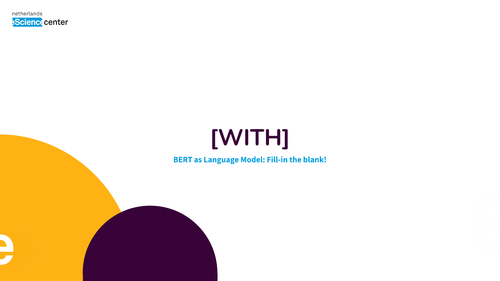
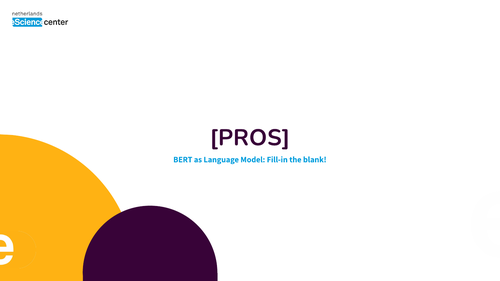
WITH: WITH -> PROS (250, 138)
